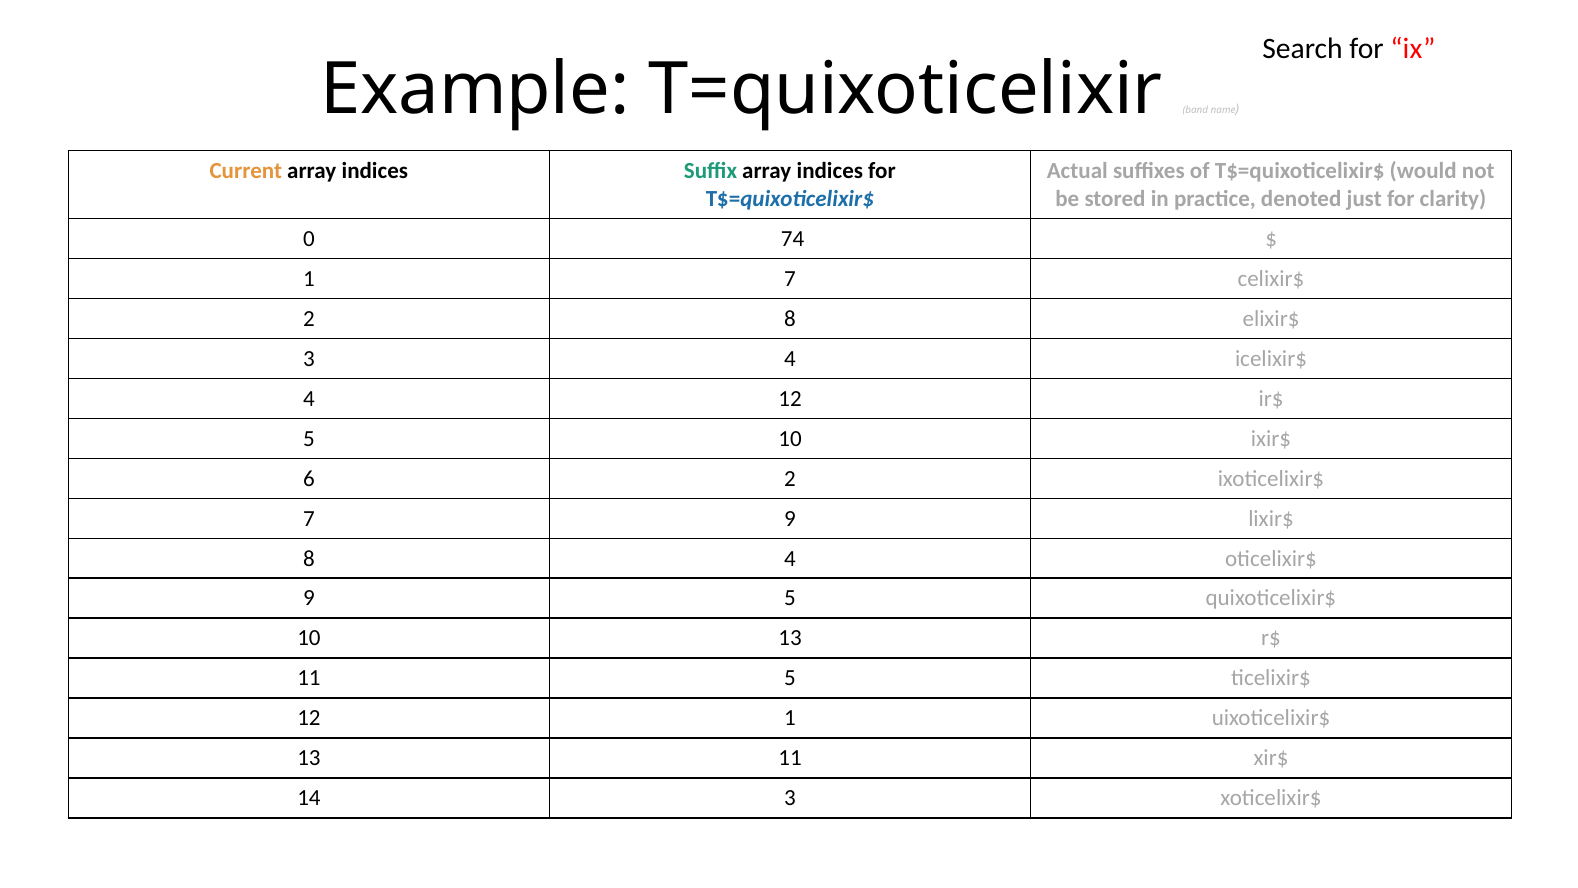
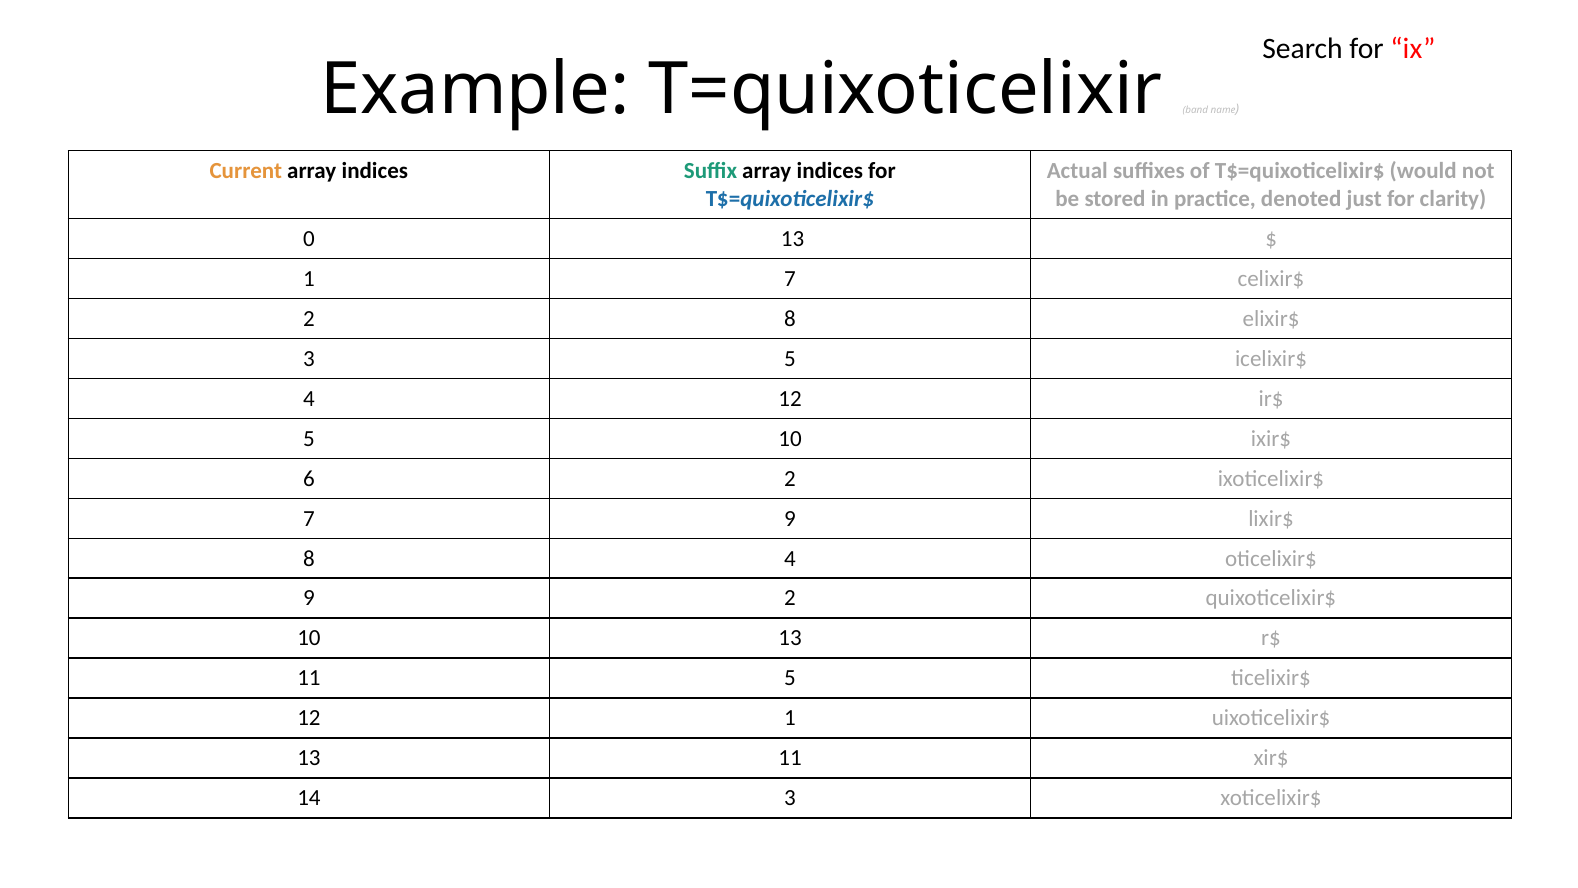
0 74: 74 -> 13 (793, 239)
3 4: 4 -> 5 (790, 359)
9 5: 5 -> 2 (790, 598)
